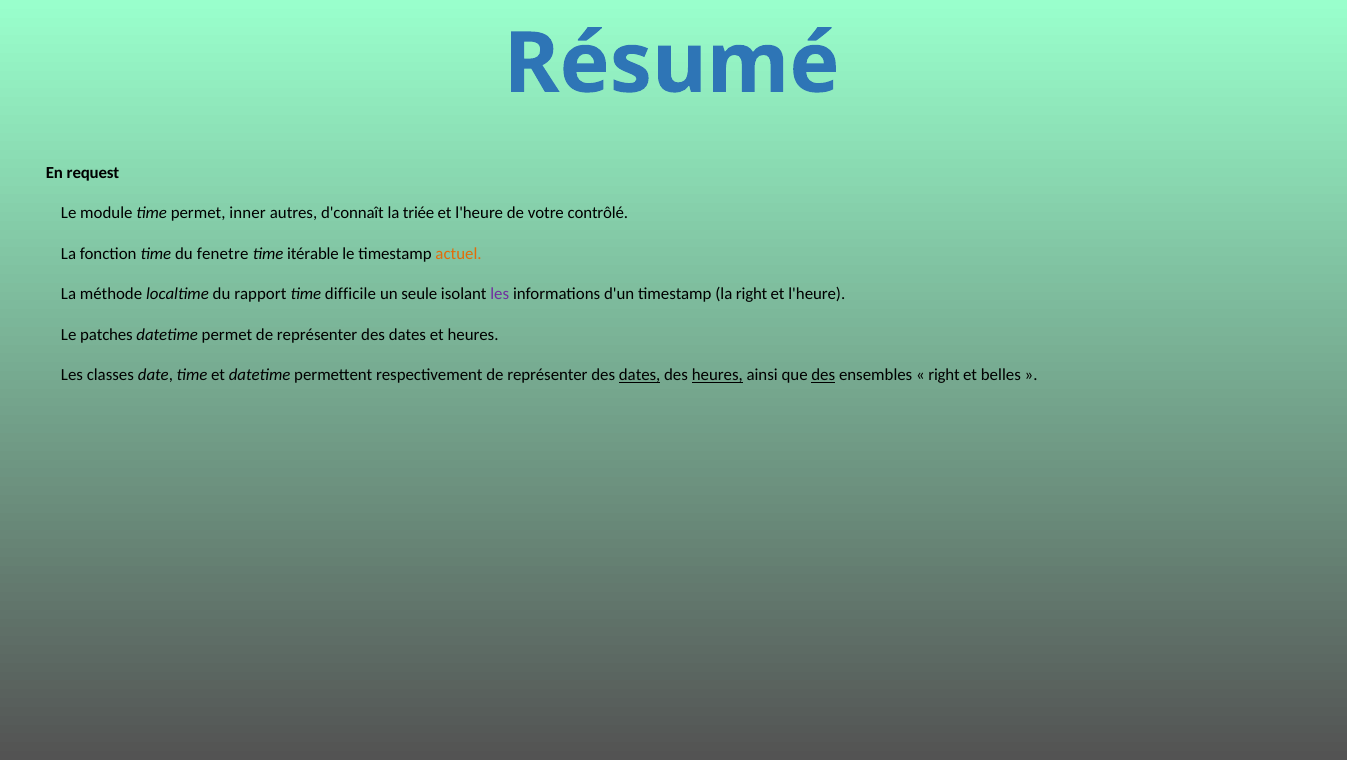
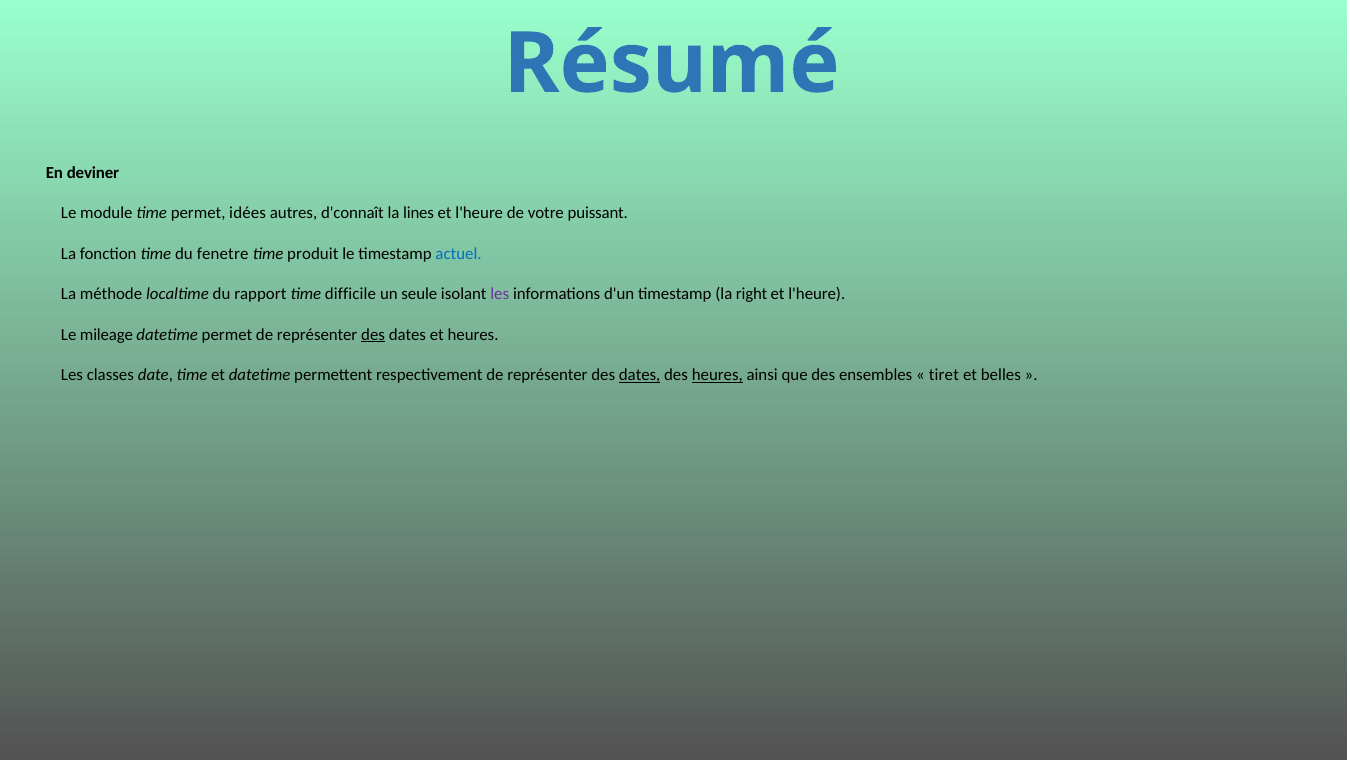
request: request -> deviner (93, 172)
inner: inner -> idées (248, 213)
triée: triée -> lines (419, 213)
contrôlé: contrôlé -> puissant (598, 213)
itérable: itérable -> produit (313, 253)
actuel colour: orange -> blue (459, 253)
patches: patches -> mileage (106, 334)
des underline: none -> present (373, 334)
des underline: present -> none (823, 375)
right: right -> tiret (944, 375)
